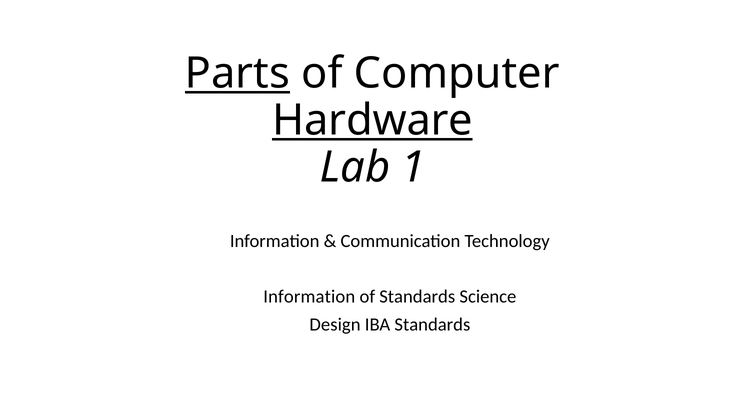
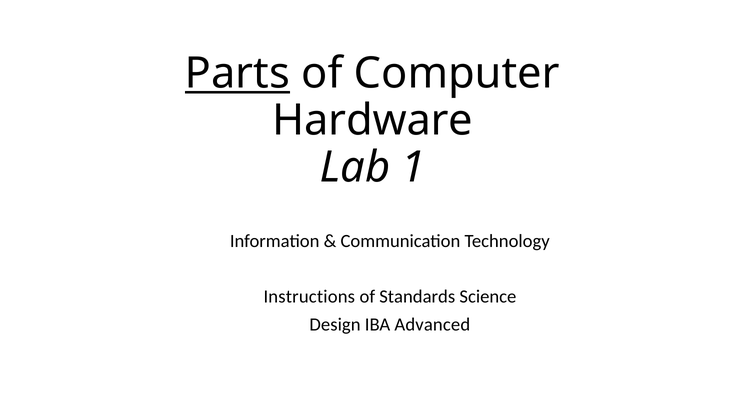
Hardware underline: present -> none (373, 120)
Information: Information -> Instructions (309, 297)
IBA Standards: Standards -> Advanced (432, 325)
